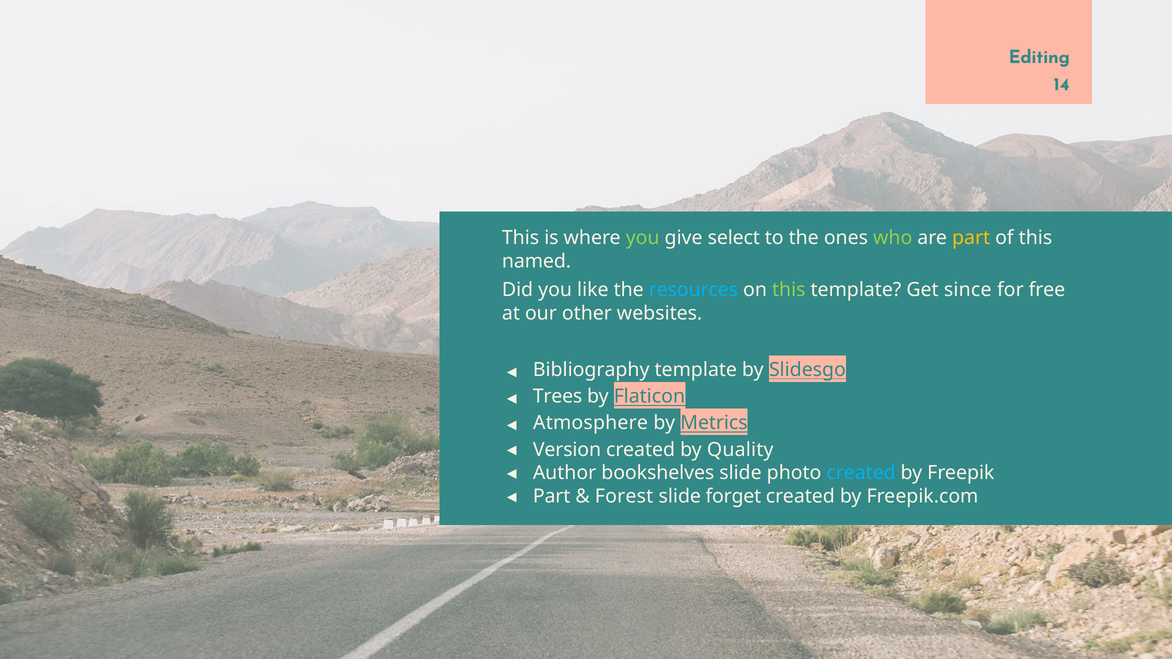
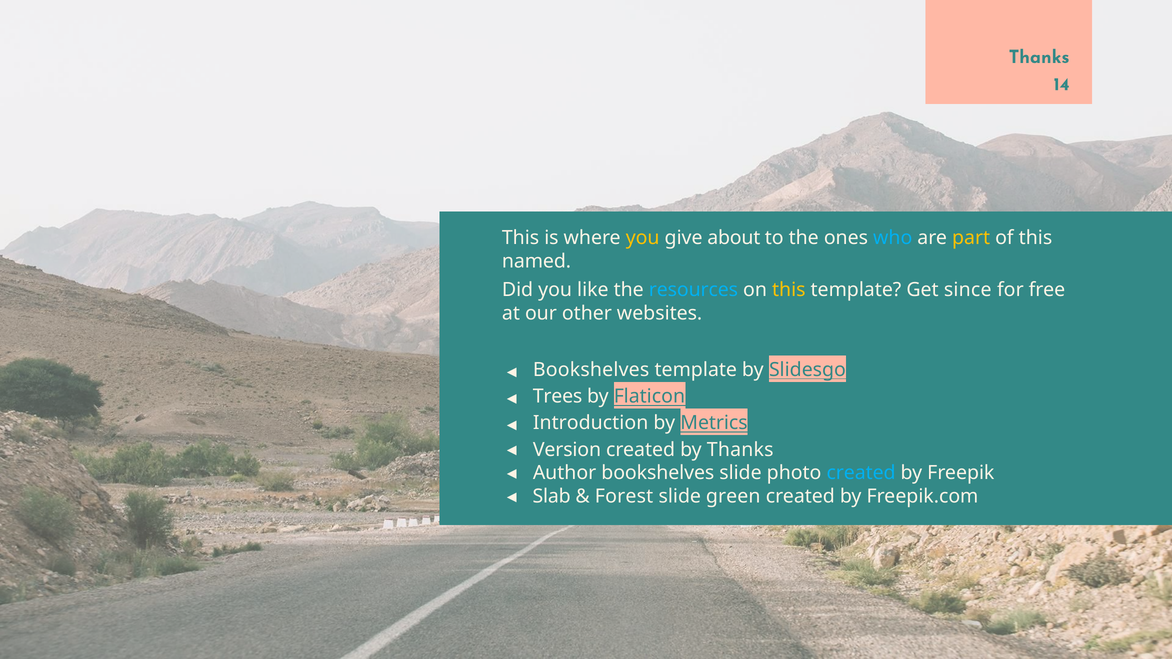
Editing: Editing -> Thanks (1039, 57)
you colour: light green -> yellow (643, 238)
select: select -> about (734, 238)
who colour: light green -> light blue (893, 238)
this colour: light green -> yellow (789, 290)
Bibliography: Bibliography -> Bookshelves (591, 370)
Atmosphere: Atmosphere -> Introduction (591, 423)
by Quality: Quality -> Thanks (740, 450)
Part: Part -> Slab (552, 497)
forget: forget -> green (733, 497)
